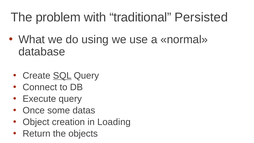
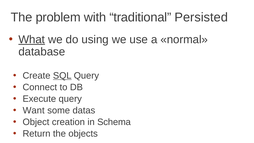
What underline: none -> present (32, 39)
Once: Once -> Want (34, 110)
Loading: Loading -> Schema (114, 122)
